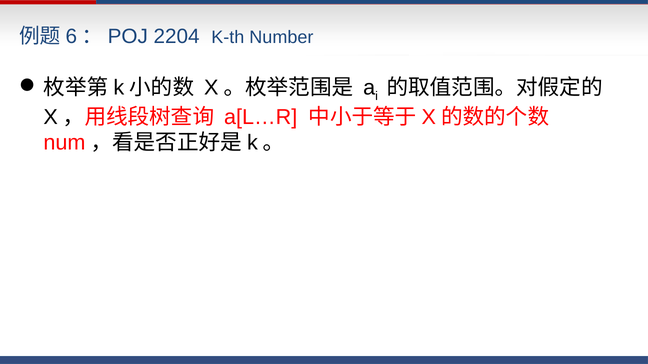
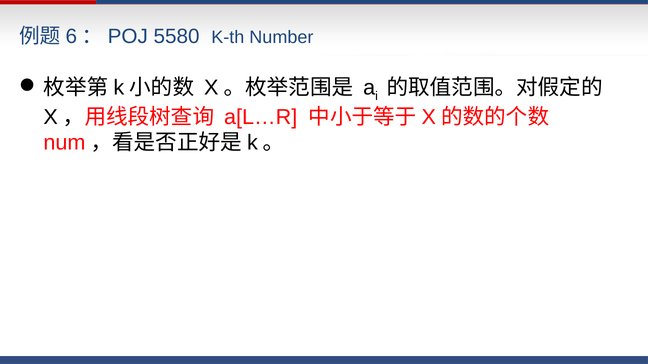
2204: 2204 -> 5580 (177, 36)
